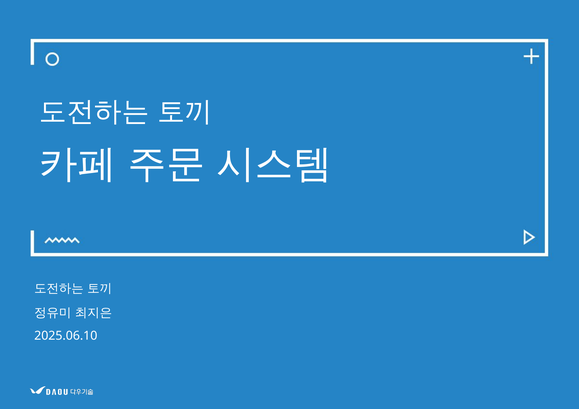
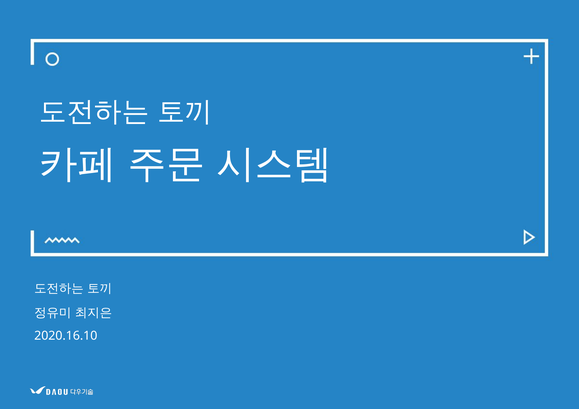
2025.06.10: 2025.06.10 -> 2020.16.10 (66, 336)
